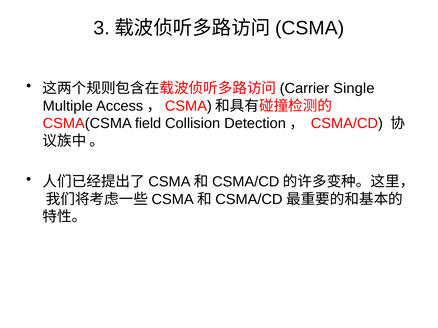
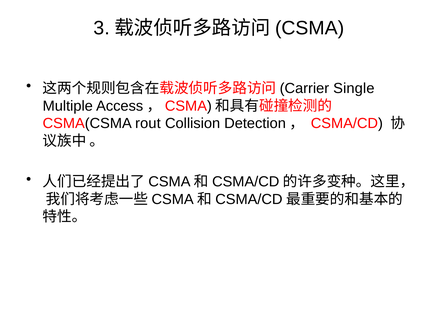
field: field -> rout (148, 124)
